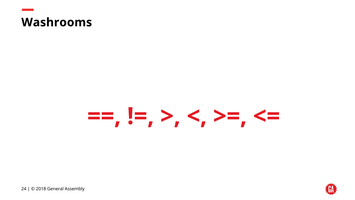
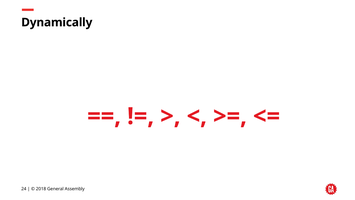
Washrooms: Washrooms -> Dynamically (57, 22)
